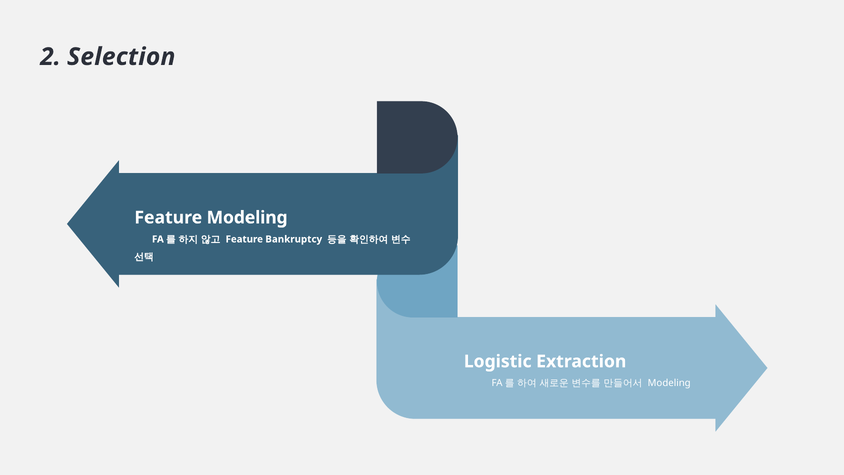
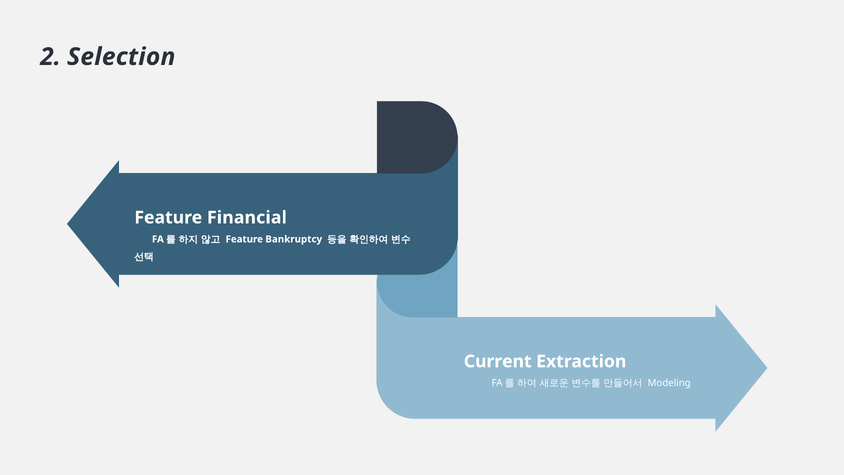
Feature Modeling: Modeling -> Financial (247, 217)
Logistic: Logistic -> Current (498, 361)
